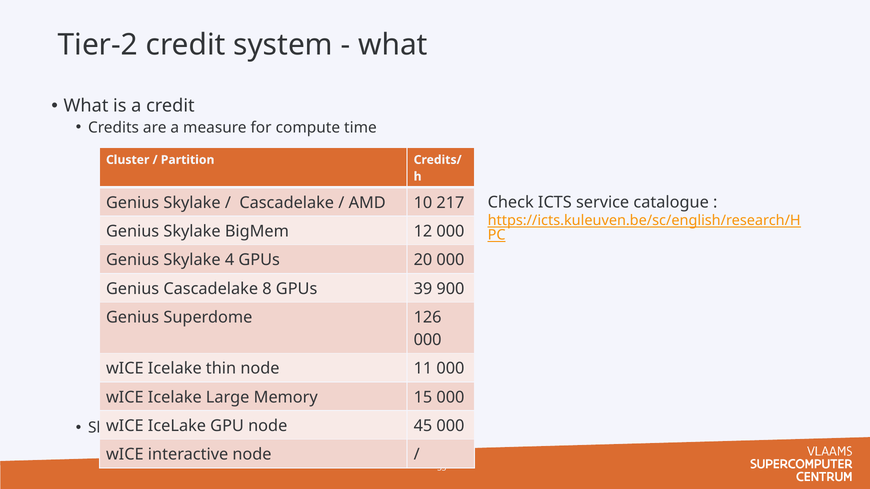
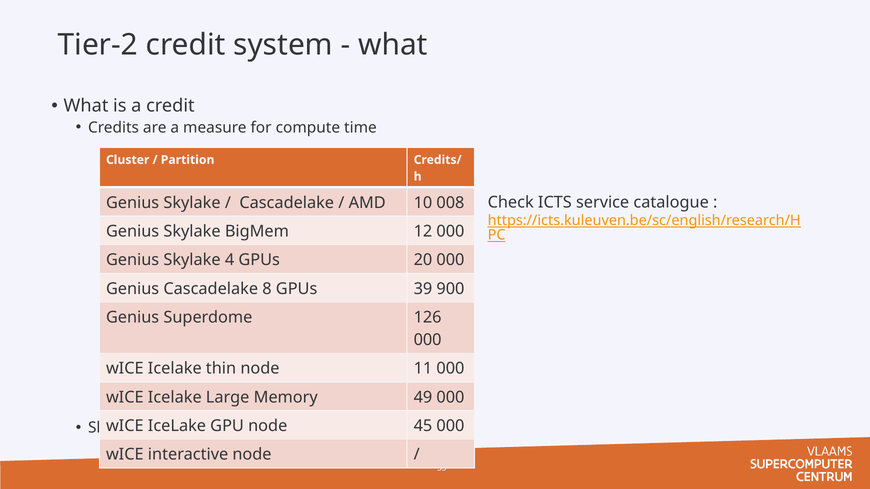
217: 217 -> 008 (450, 203)
15: 15 -> 49 (423, 397)
